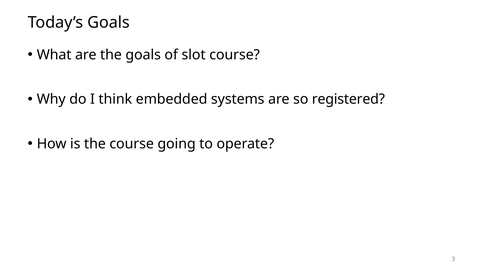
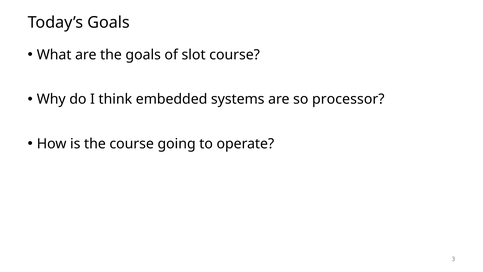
registered: registered -> processor (348, 99)
